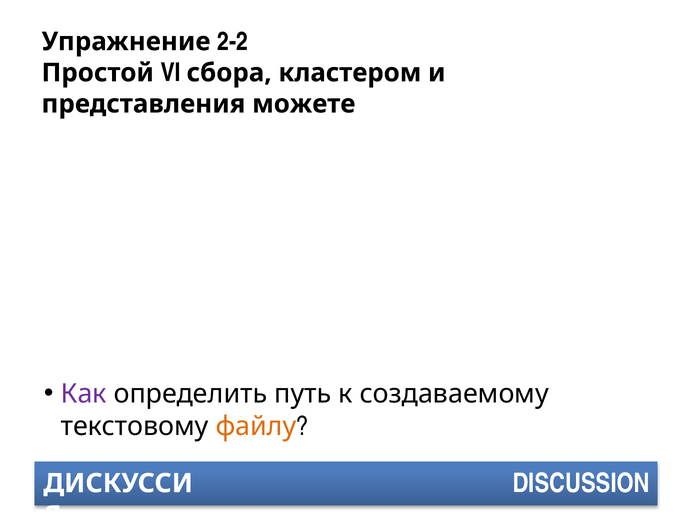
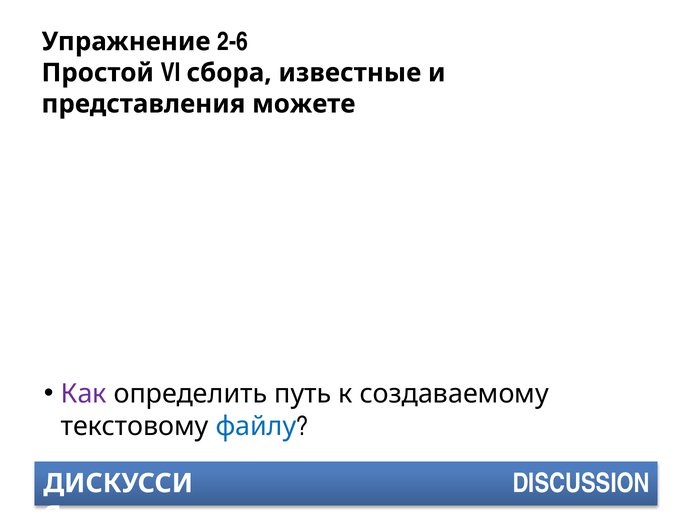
2-2: 2-2 -> 2-6 (233, 42)
кластером: кластером -> известные (350, 73)
файлу colour: orange -> blue (256, 426)
